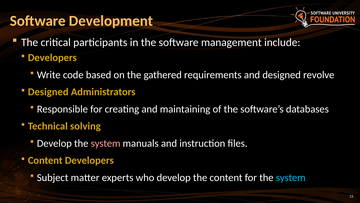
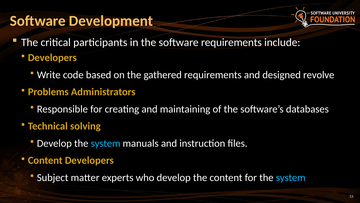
software management: management -> requirements (231, 42)
Designed: Designed -> Problems (48, 92)
system colour: pink -> light blue (106, 143)
